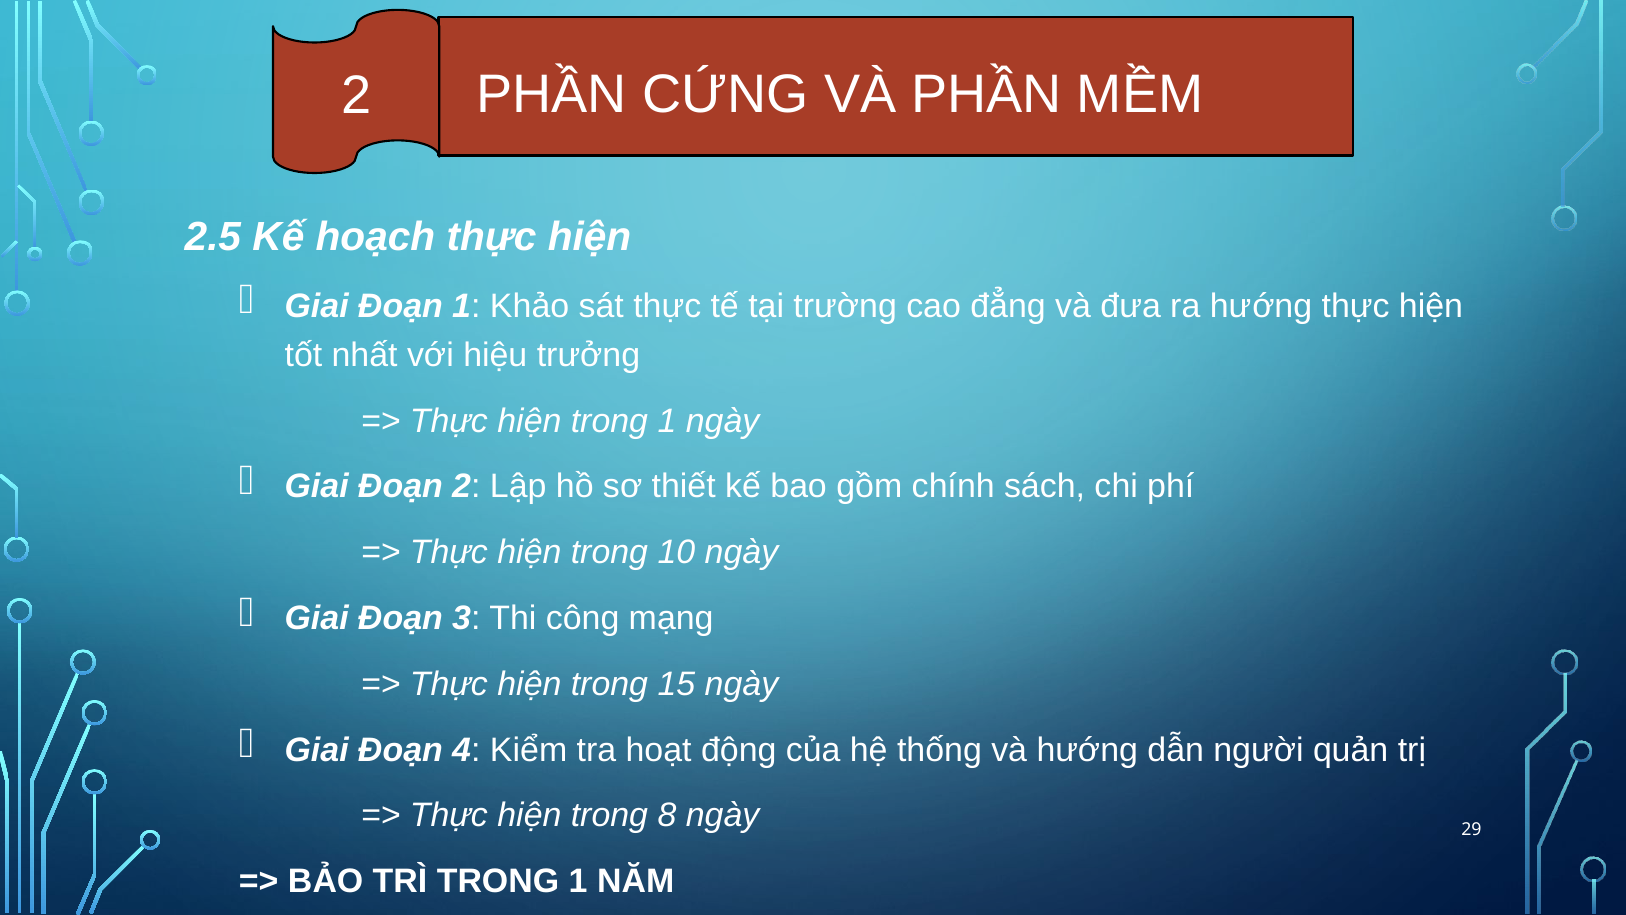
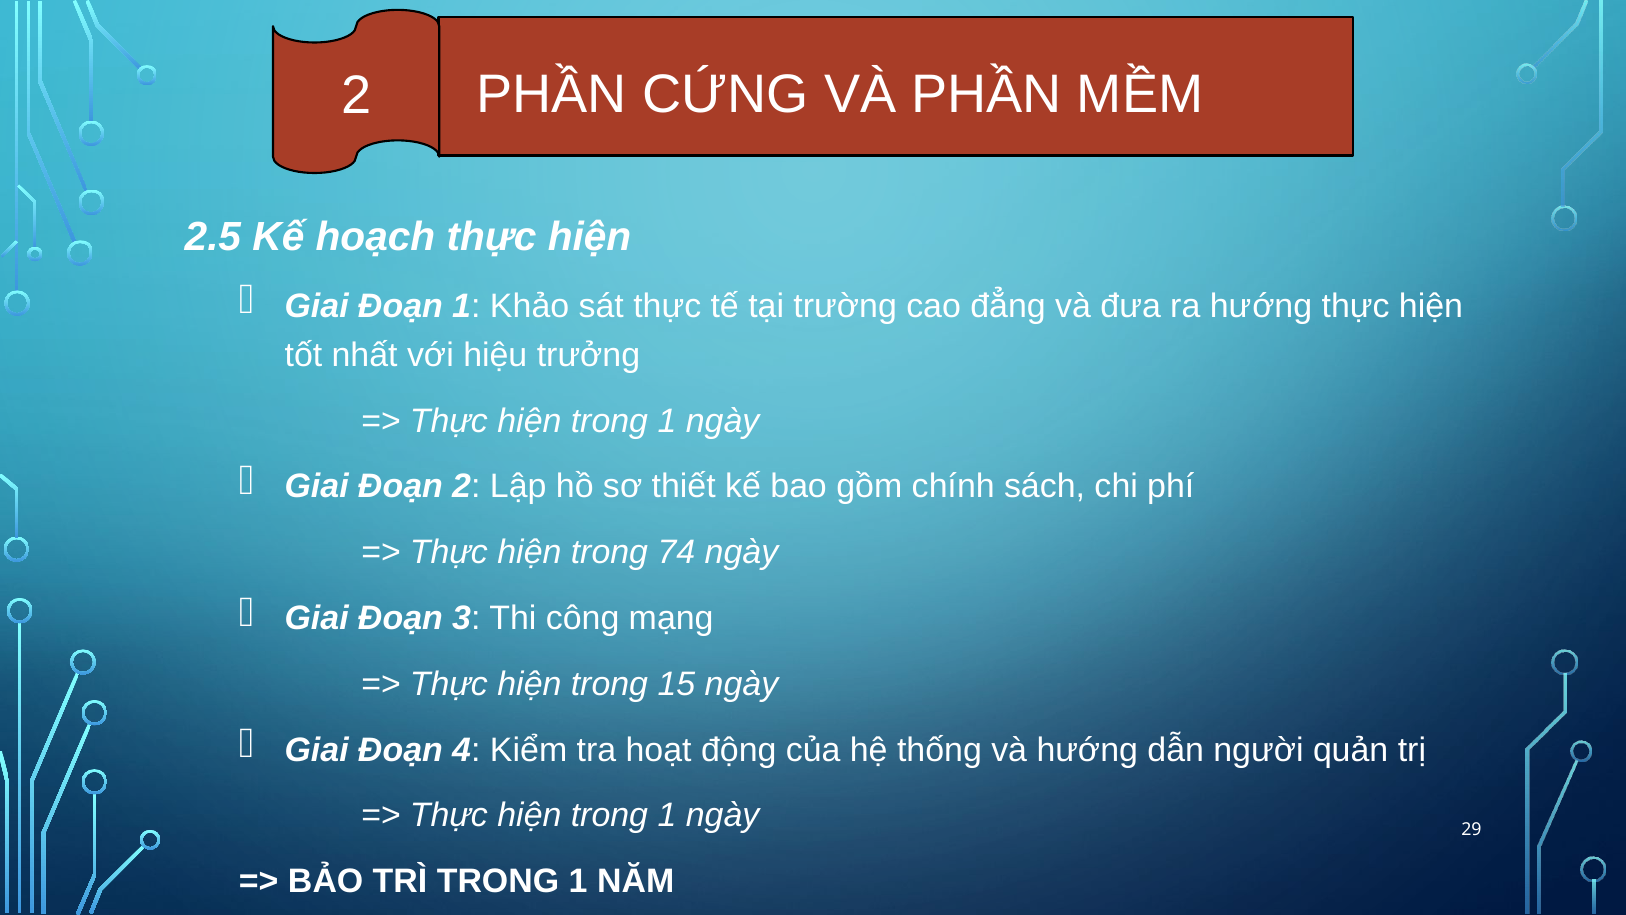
10: 10 -> 74 (676, 552)
8: 8 -> 1 (667, 815)
